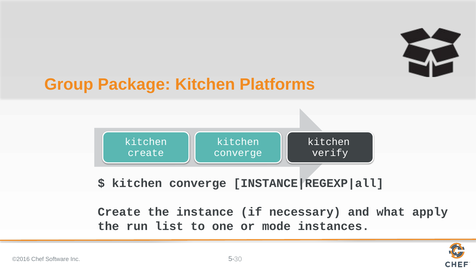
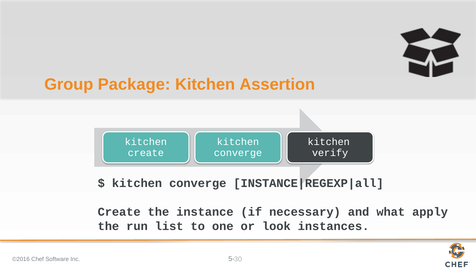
Platforms: Platforms -> Assertion (277, 84)
mode: mode -> look (276, 226)
